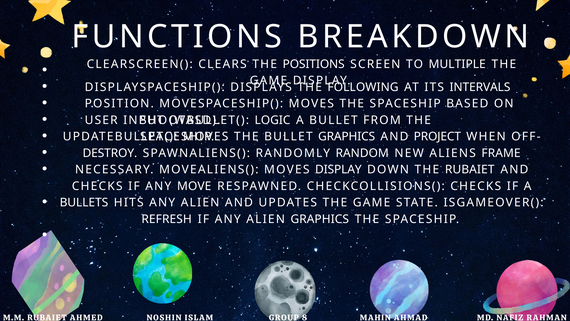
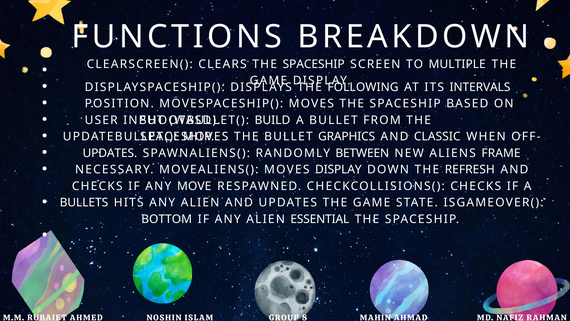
CLEARS THE POSITIONS: POSITIONS -> SPACESHIP (314, 64)
LOGIC: LOGIC -> BUILD (272, 120)
PROJECT: PROJECT -> CLASSIC (437, 137)
DESTROY: DESTROY -> UPDATES (110, 153)
RANDOM: RANDOM -> BETWEEN (362, 153)
THE RUBAIET: RUBAIET -> REFRESH (470, 169)
REFRESH: REFRESH -> BOTTOM (167, 219)
ALIEN GRAPHICS: GRAPHICS -> ESSENTIAL (320, 219)
